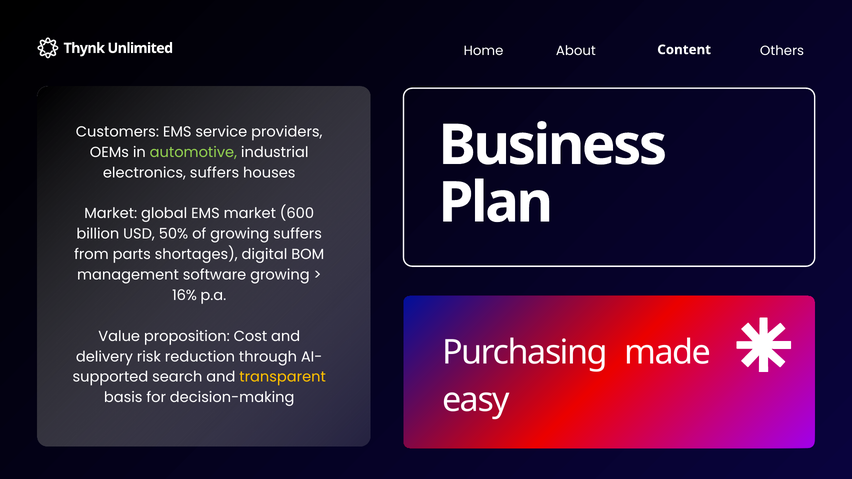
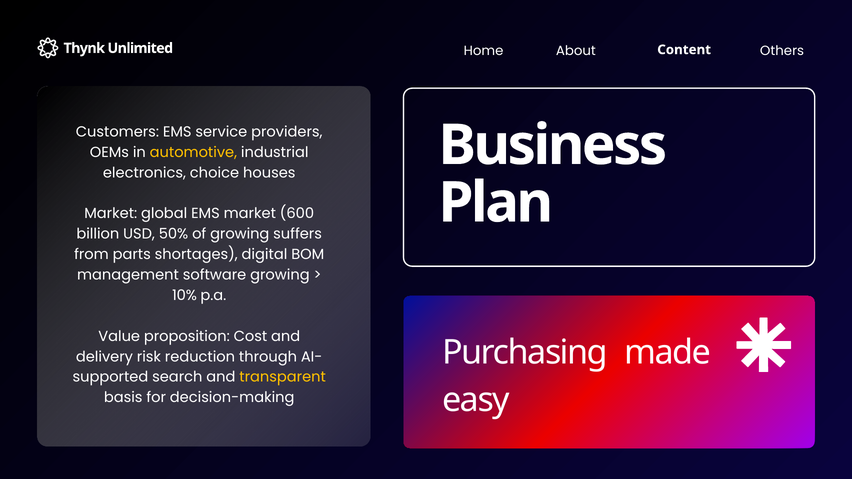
automotive colour: light green -> yellow (193, 152)
electronics suffers: suffers -> choice (214, 173)
16%: 16% -> 10% (185, 296)
